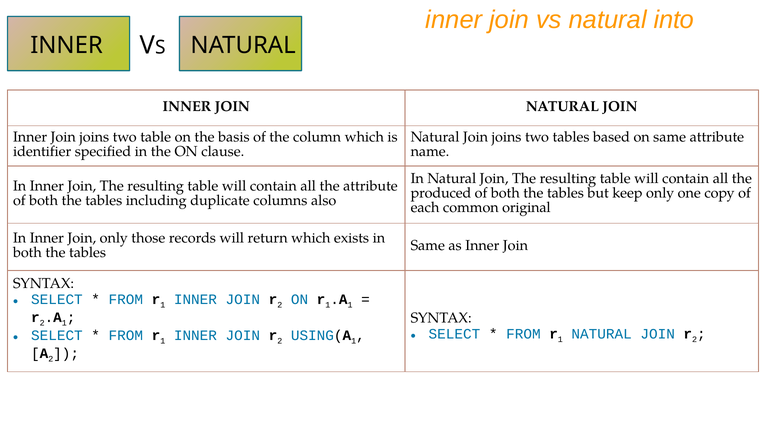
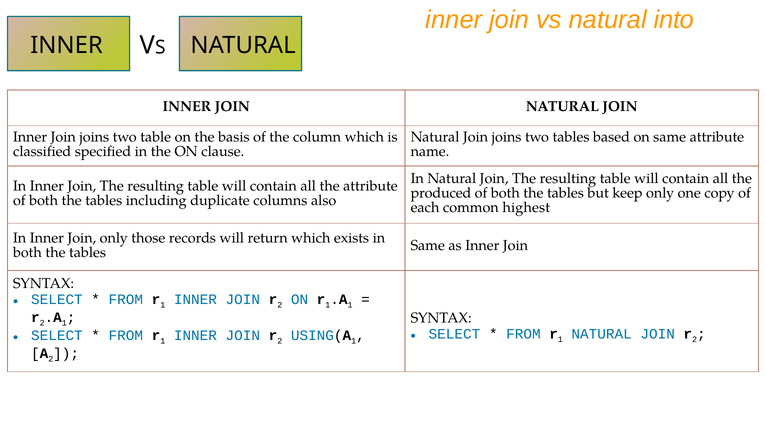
identifier: identifier -> classified (42, 152)
original: original -> highest (526, 208)
